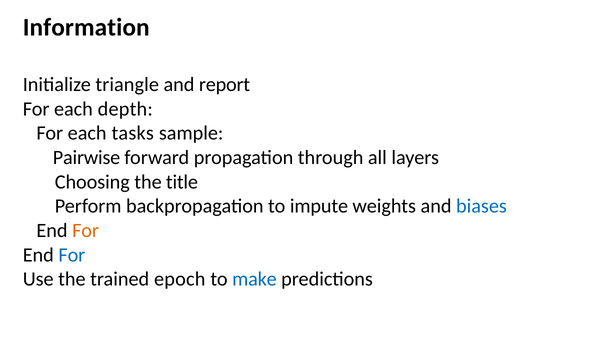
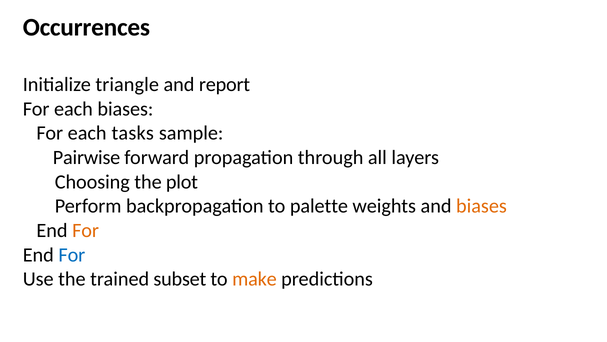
Information: Information -> Occurrences (86, 27)
each depth: depth -> biases (125, 109)
title: title -> plot (182, 182)
impute: impute -> palette (319, 206)
biases colour: blue -> orange (481, 206)
epoch: epoch -> subset (180, 279)
make colour: blue -> orange (255, 279)
